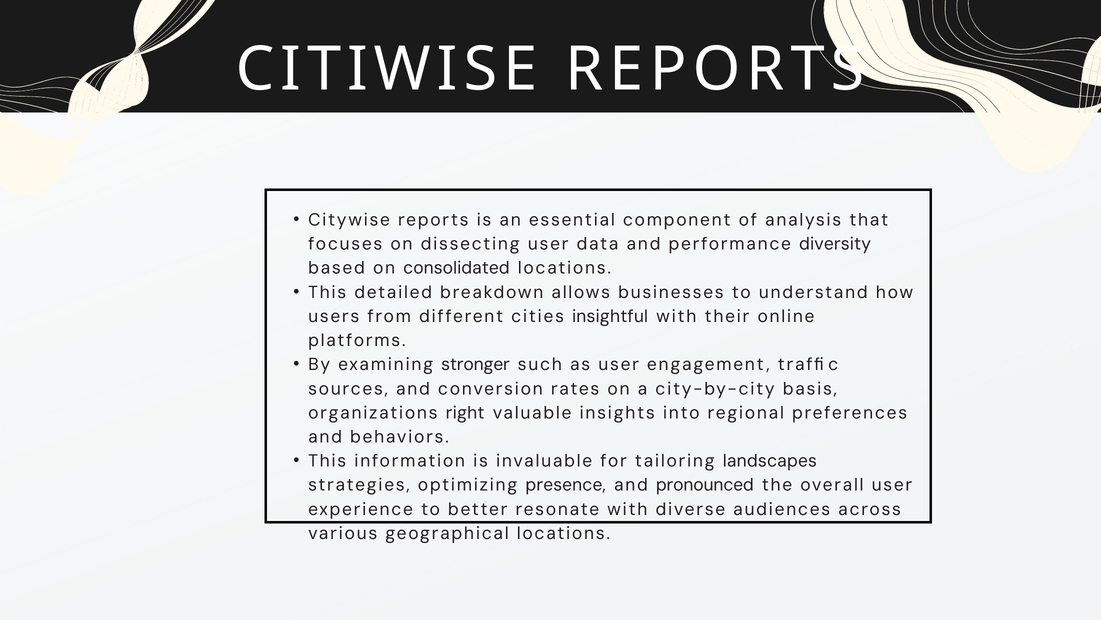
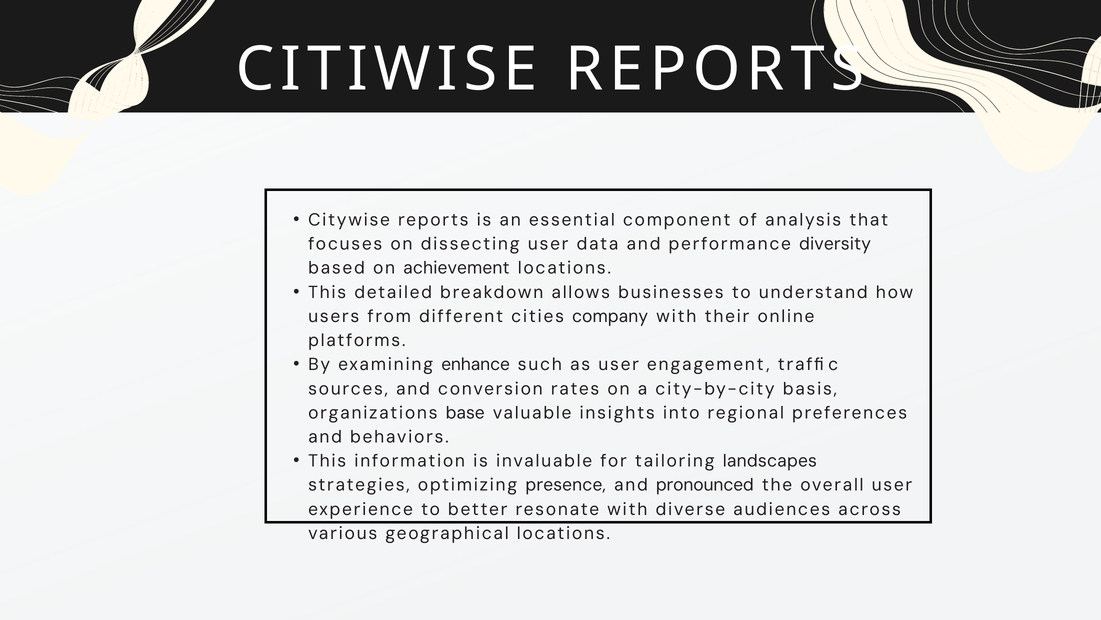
consolidated: consolidated -> achievement (456, 268)
insightful: insightful -> company (610, 316)
stronger: stronger -> enhance (476, 364)
right: right -> base (465, 412)
